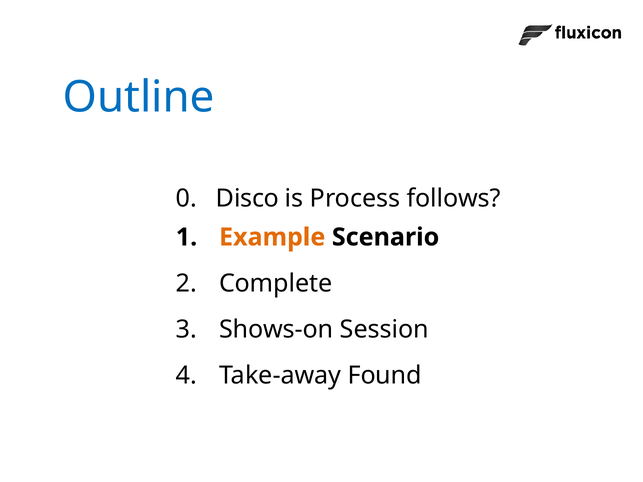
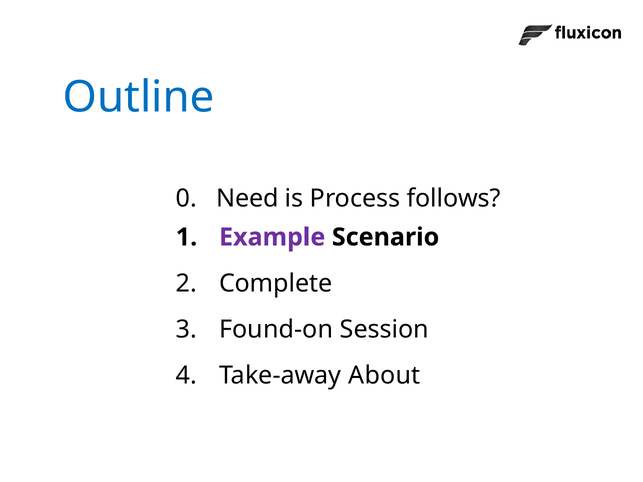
Disco: Disco -> Need (247, 199)
Example colour: orange -> purple (272, 237)
Shows-on: Shows-on -> Found-on (276, 329)
Found: Found -> About (384, 376)
